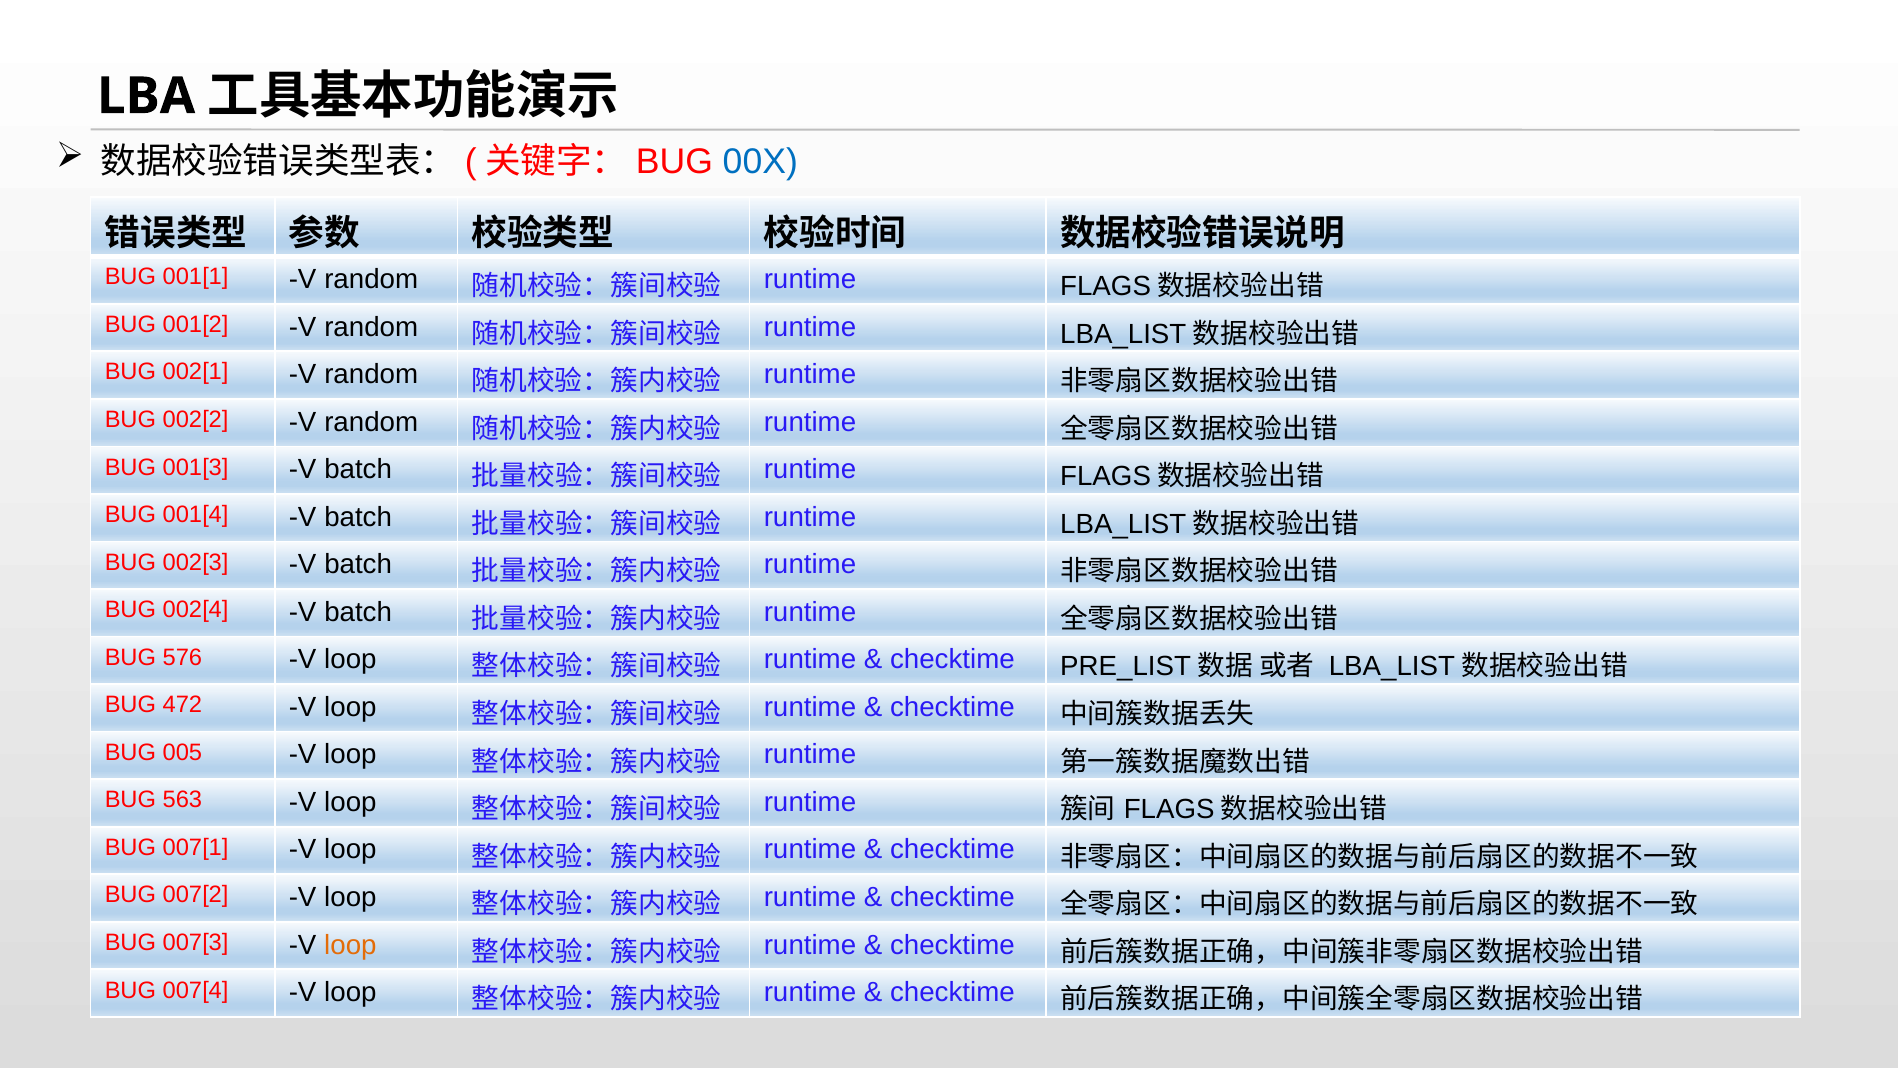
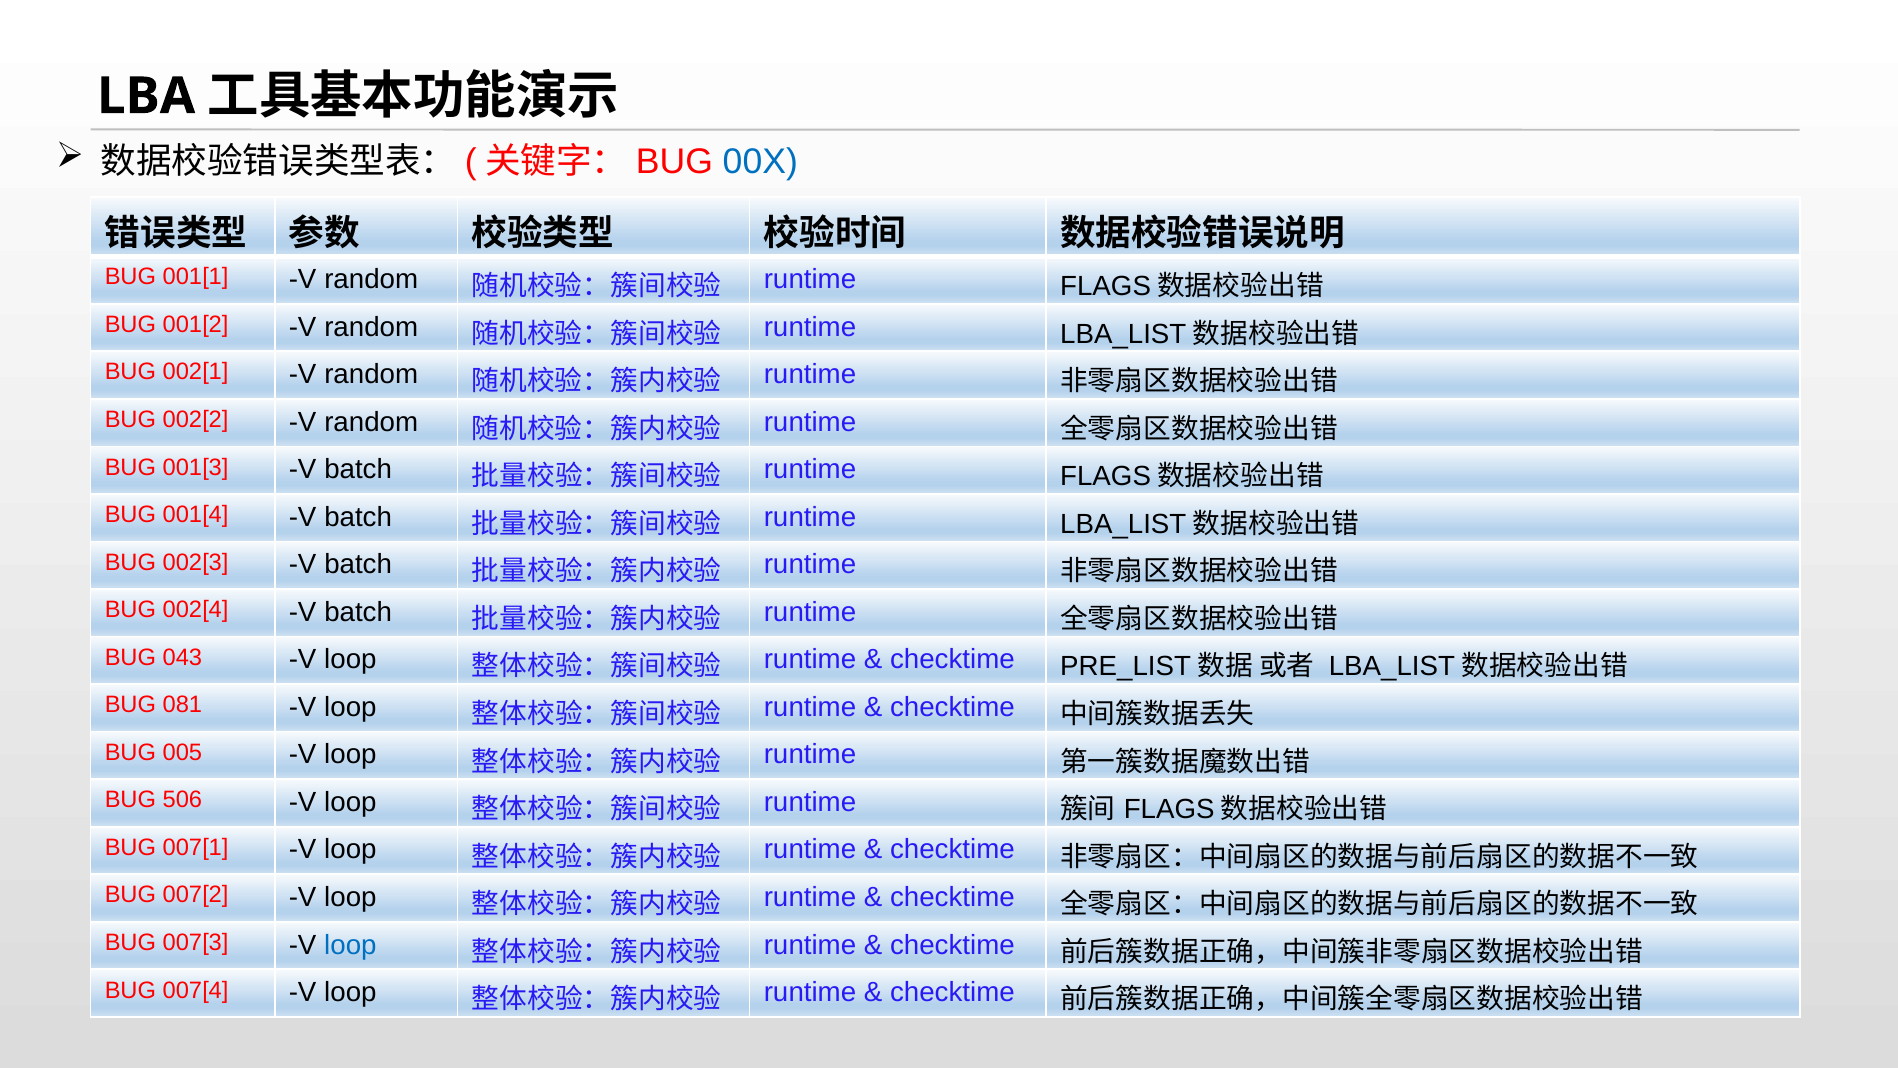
576: 576 -> 043 (182, 657)
472: 472 -> 081 (182, 705)
563: 563 -> 506 (182, 800)
loop colour: orange -> blue (350, 945)
